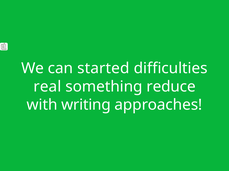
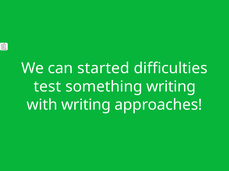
real: real -> test (47, 87)
something reduce: reduce -> writing (171, 87)
